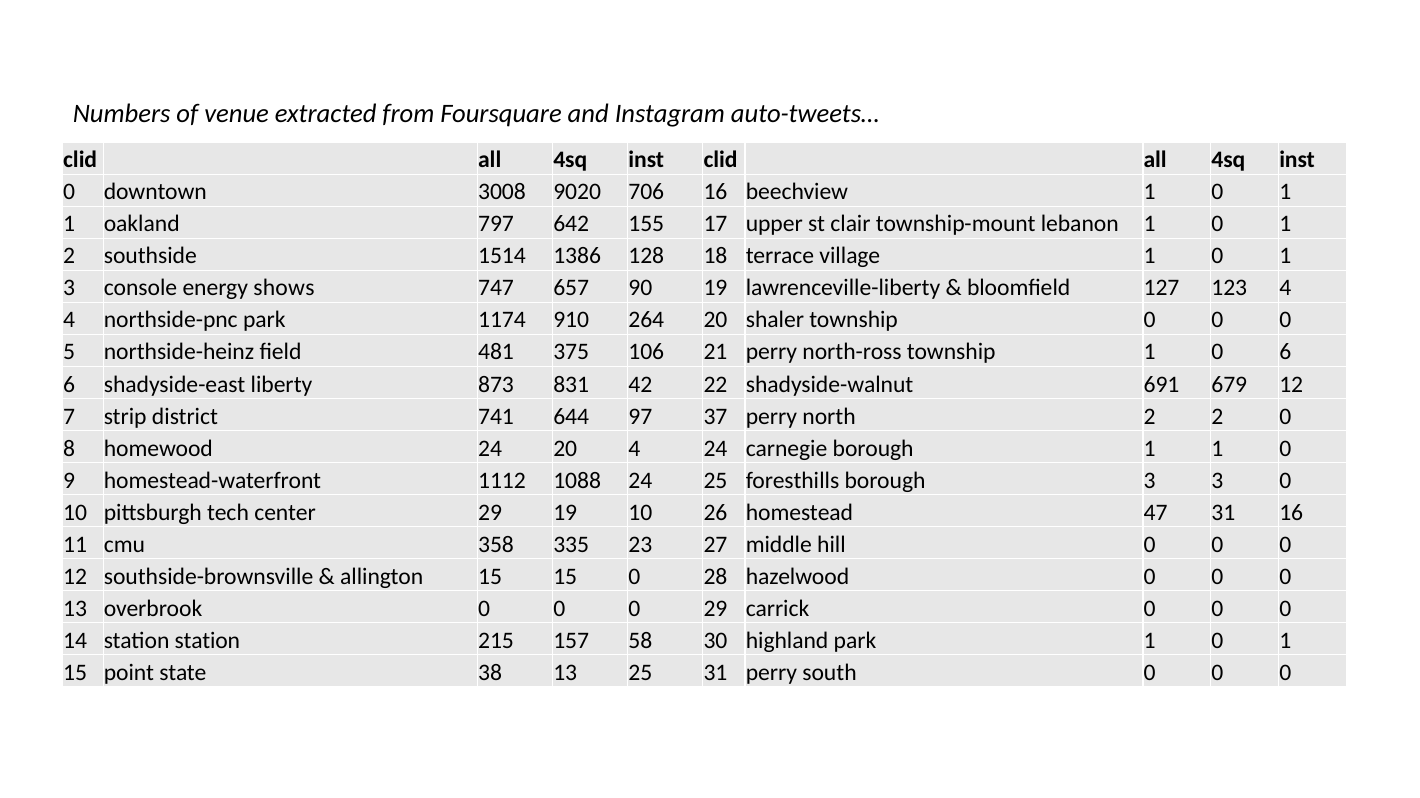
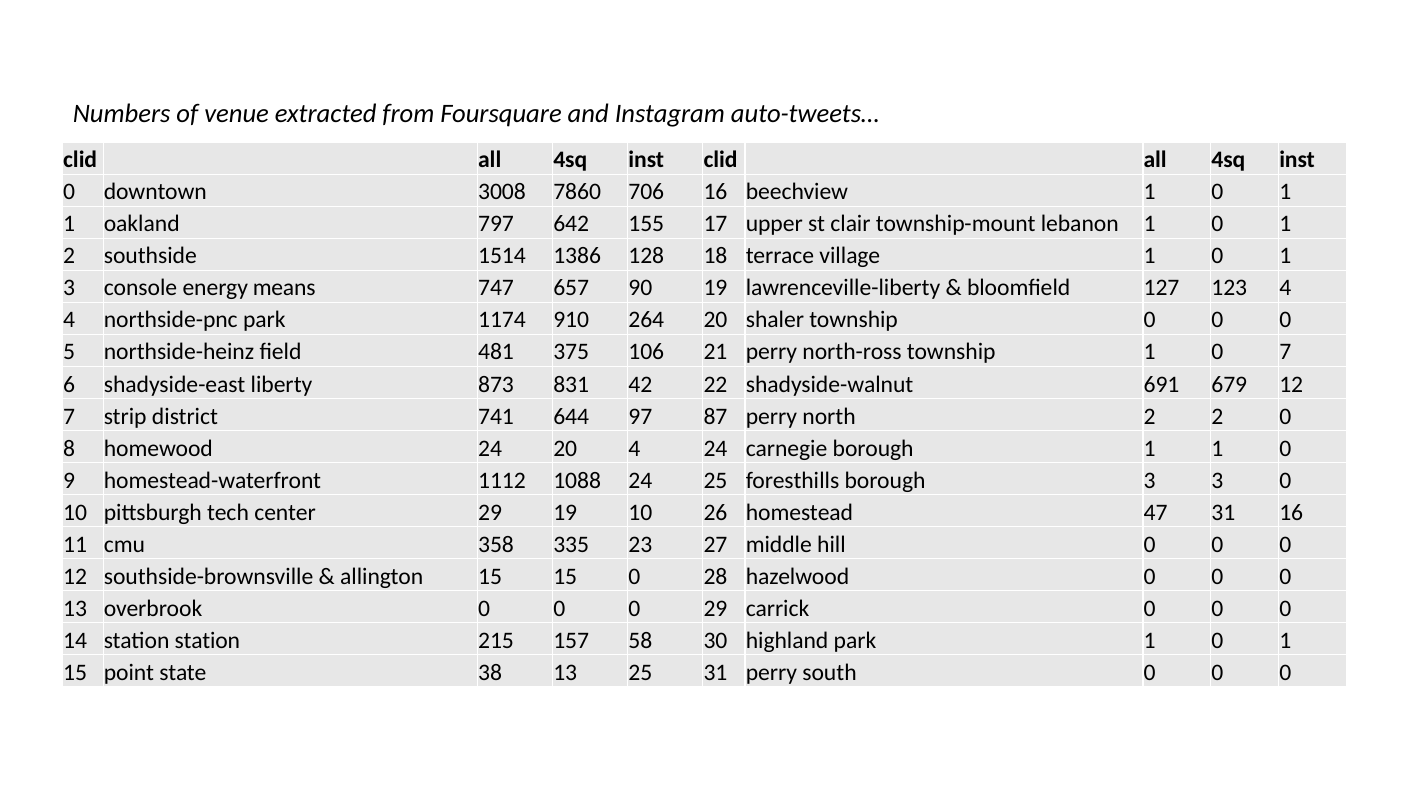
9020: 9020 -> 7860 (577, 192)
shows: shows -> means (284, 288)
0 6: 6 -> 7 (1285, 353)
37: 37 -> 87 (716, 417)
